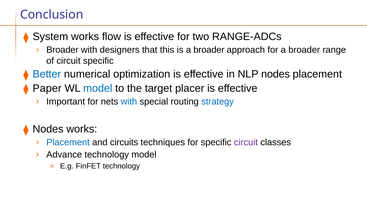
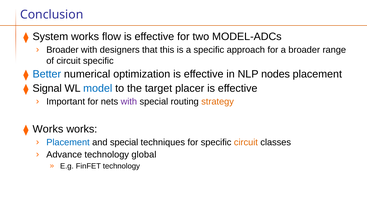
RANGE-ADCs: RANGE-ADCs -> MODEL-ADCs (247, 37)
is a broader: broader -> specific (209, 50)
Paper: Paper -> Signal (47, 89)
with colour: blue -> purple (129, 102)
strategy colour: blue -> orange (218, 102)
Nodes: Nodes -> Works (48, 129)
and circuits: circuits -> special (124, 143)
circuit colour: purple -> orange (246, 143)
technology model: model -> global (144, 155)
